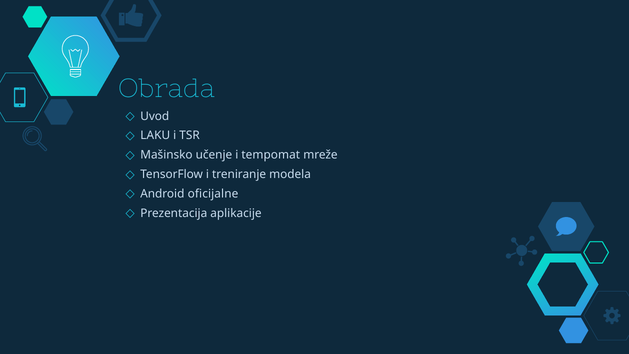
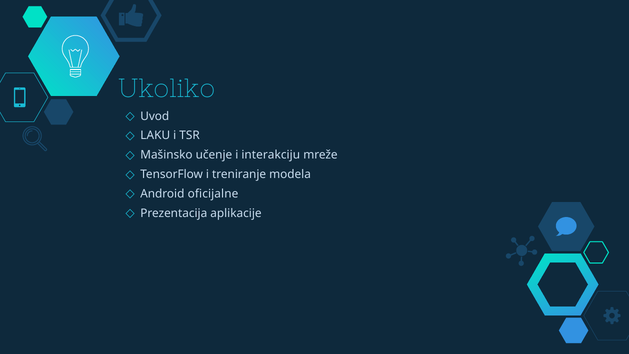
Obrada: Obrada -> Ukoliko (167, 89)
tempomat: tempomat -> interakciju (271, 155)
